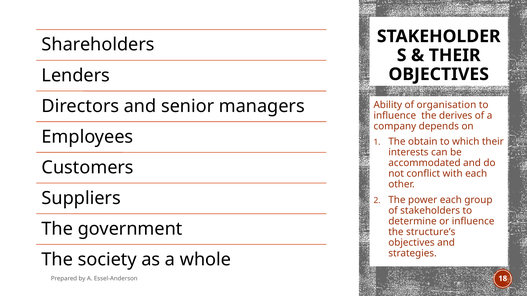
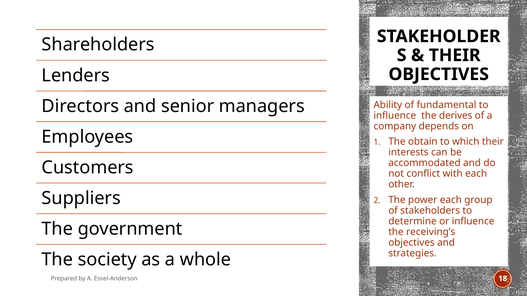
organisation: organisation -> fundamental (446, 105)
structure’s: structure’s -> receiving’s (431, 232)
